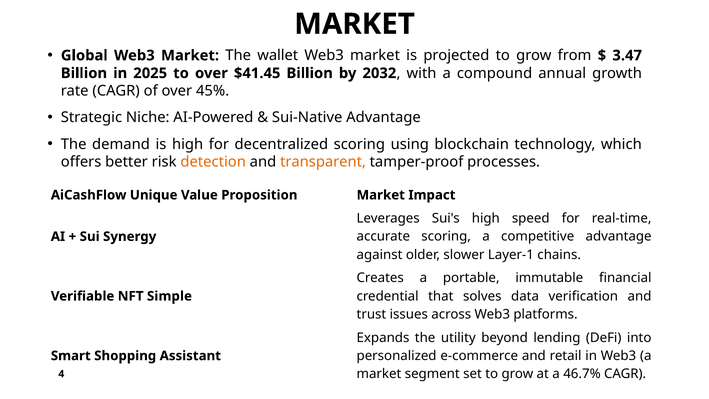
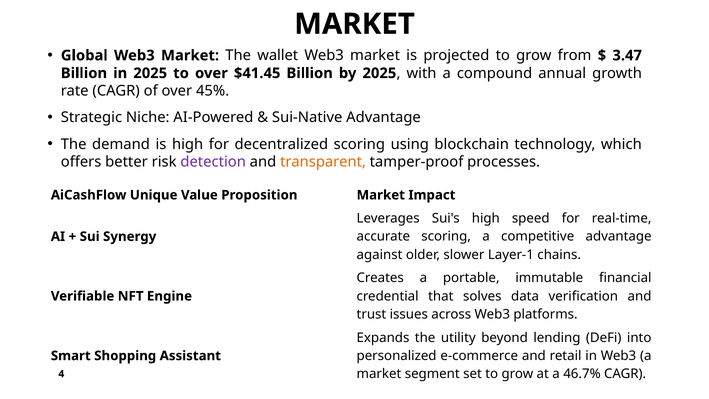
by 2032: 2032 -> 2025 (379, 73)
detection colour: orange -> purple (213, 162)
Simple: Simple -> Engine (169, 296)
